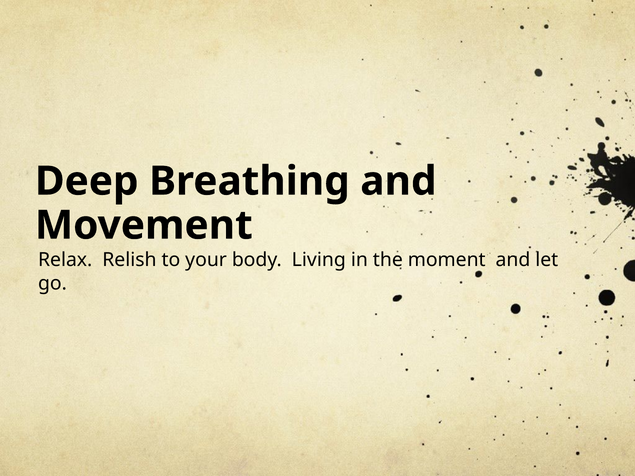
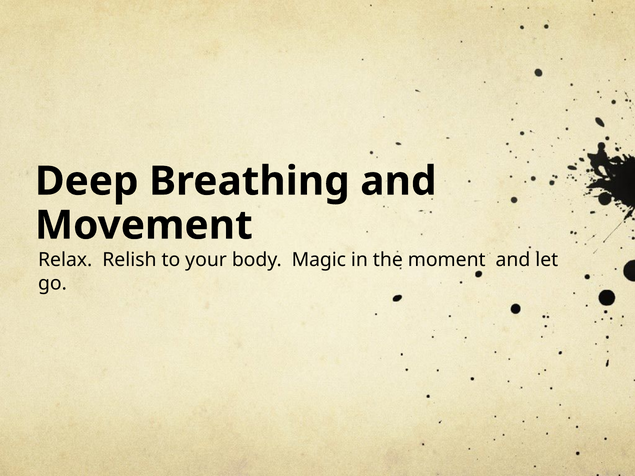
Living: Living -> Magic (319, 260)
